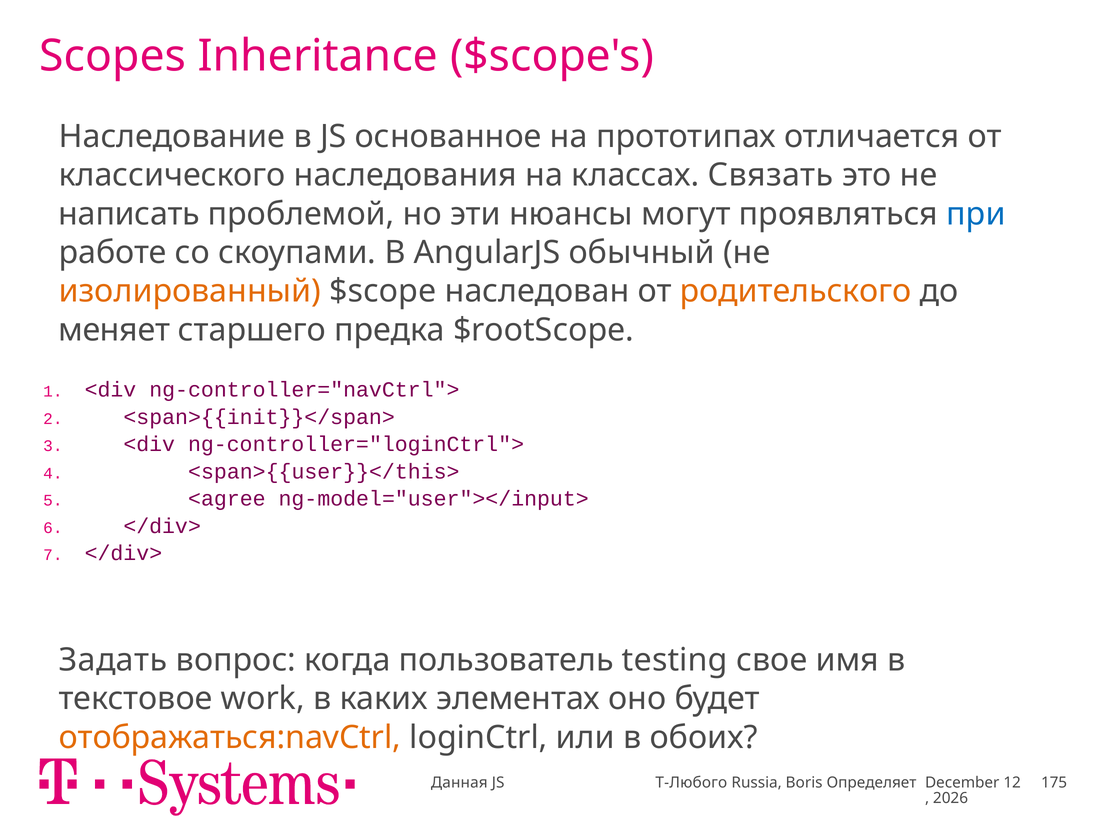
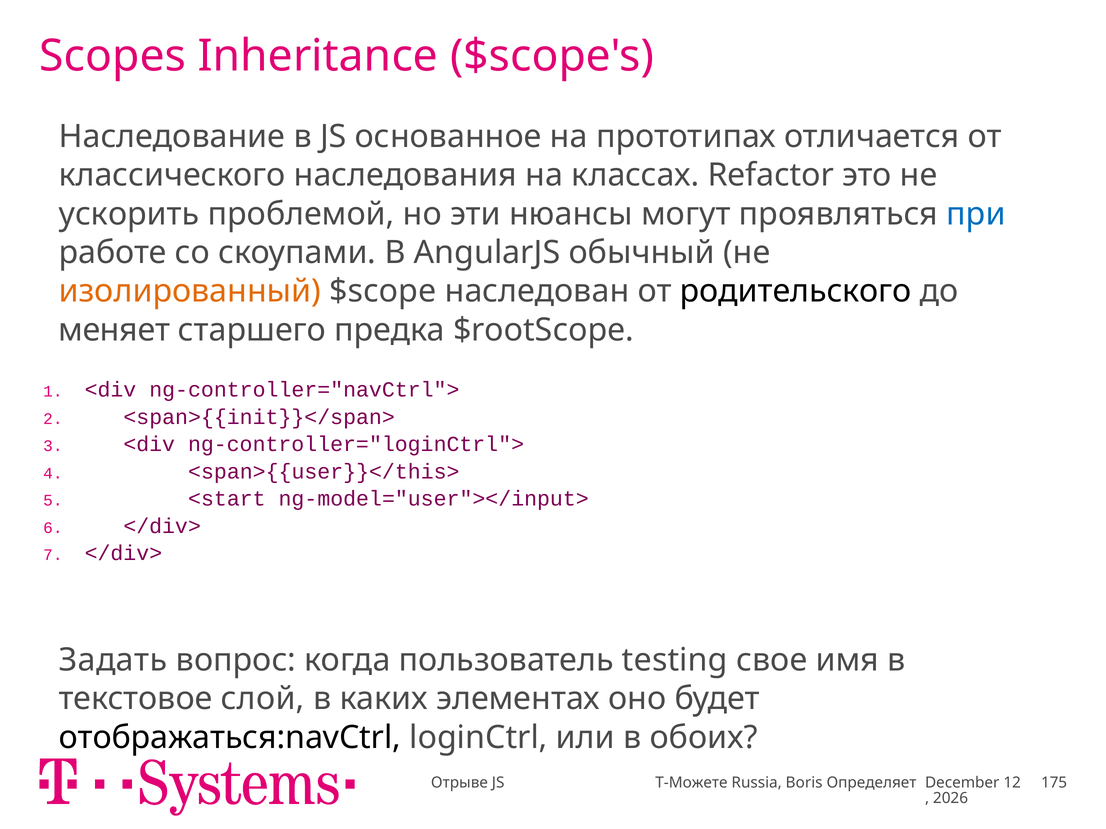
Связать: Связать -> Refactor (771, 175)
написать: написать -> ускорить (129, 214)
родительского colour: orange -> black (796, 291)
<agree: <agree -> <start (227, 499)
work: work -> слой (263, 699)
отображаться:navCtrl colour: orange -> black (230, 738)
Данная: Данная -> Отрыве (459, 783)
T-Любого: T-Любого -> T-Можете (691, 783)
